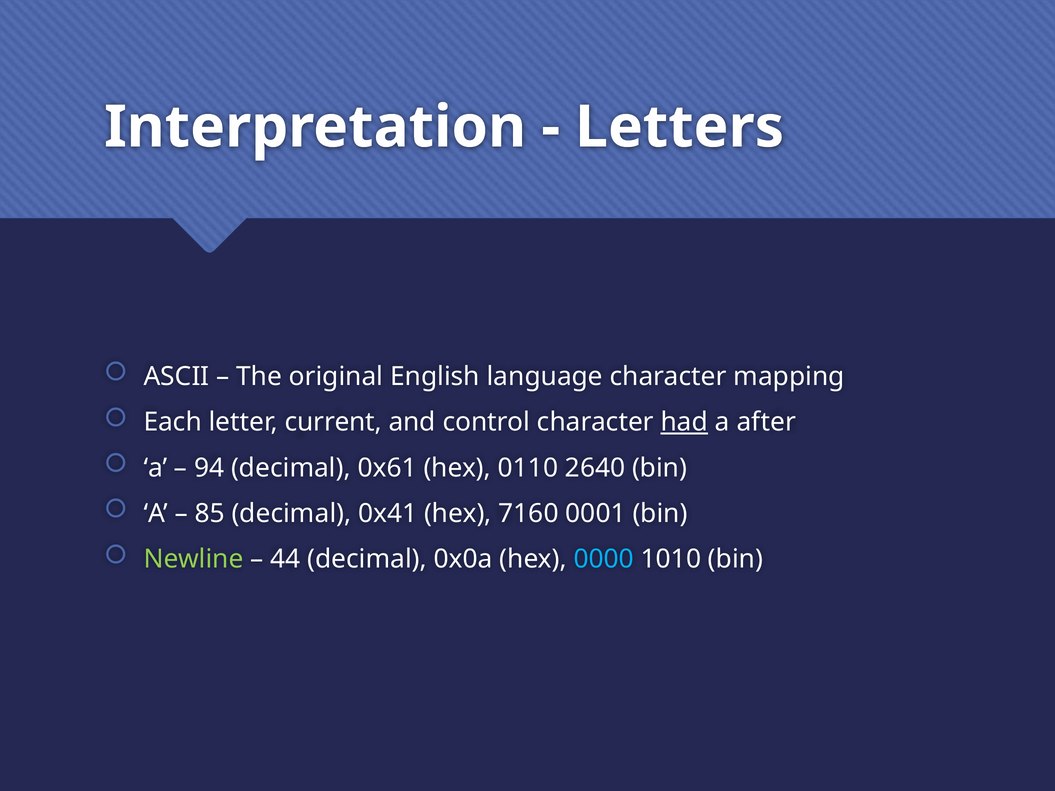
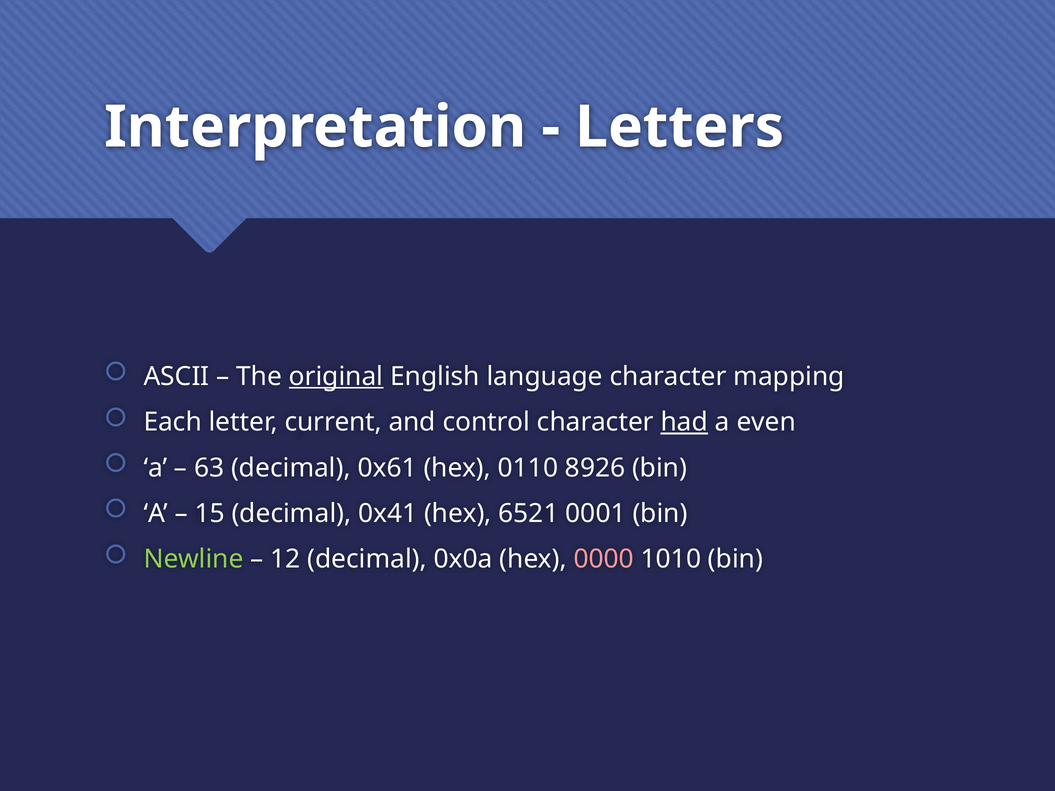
original underline: none -> present (336, 377)
after: after -> even (766, 422)
94: 94 -> 63 (209, 468)
2640: 2640 -> 8926 (595, 468)
85: 85 -> 15 (210, 514)
7160: 7160 -> 6521 (528, 514)
44: 44 -> 12 (285, 559)
0000 colour: light blue -> pink (604, 559)
